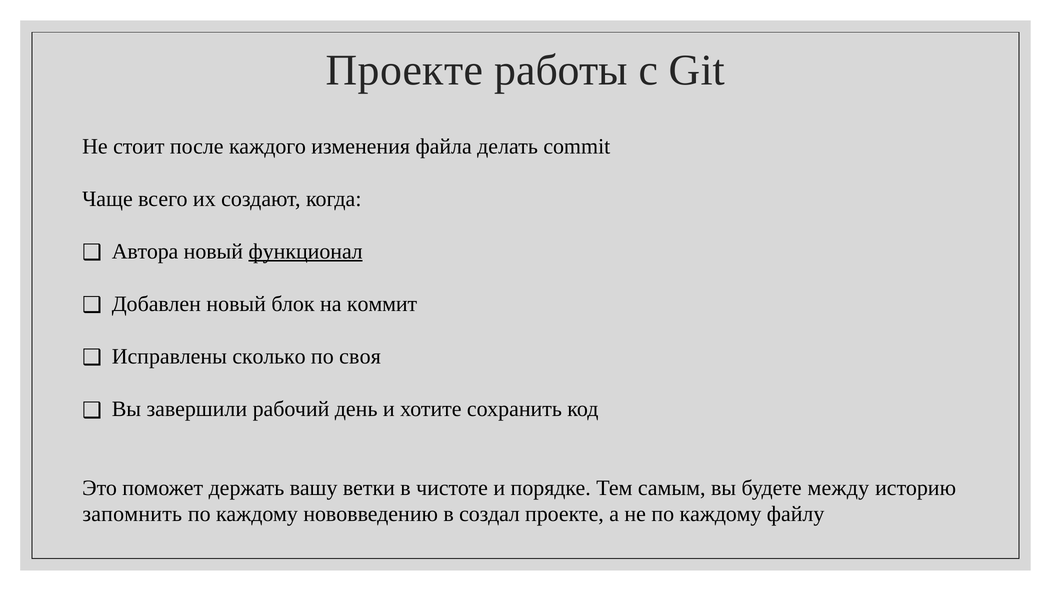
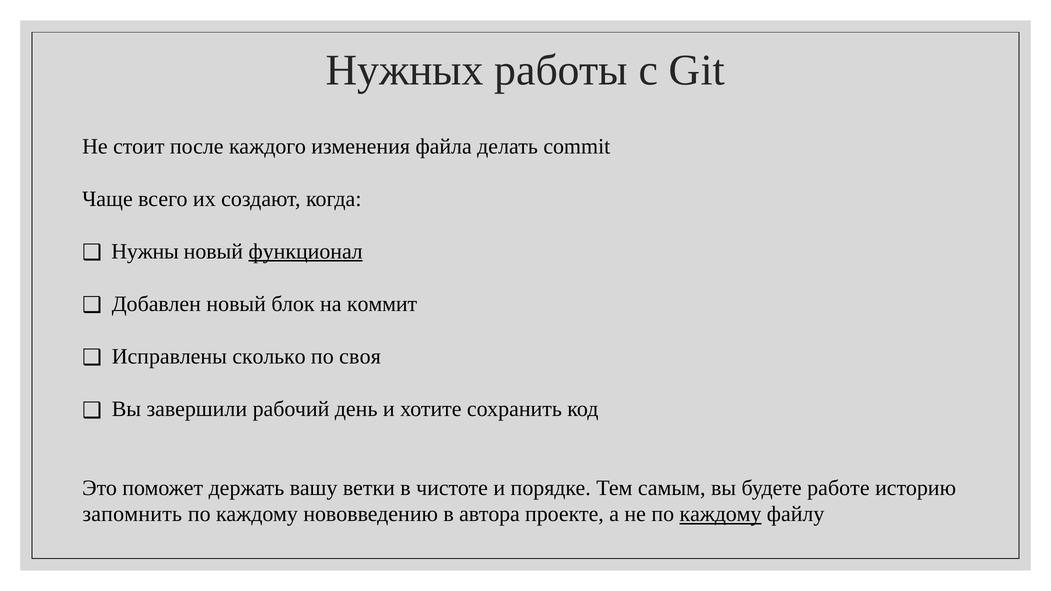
Проекте: Проекте -> Нужных (405, 70)
Автора: Автора -> Нужны (145, 252)
между: между -> работе (838, 488)
создал: создал -> автора (489, 514)
каждому underline: none -> present (721, 514)
